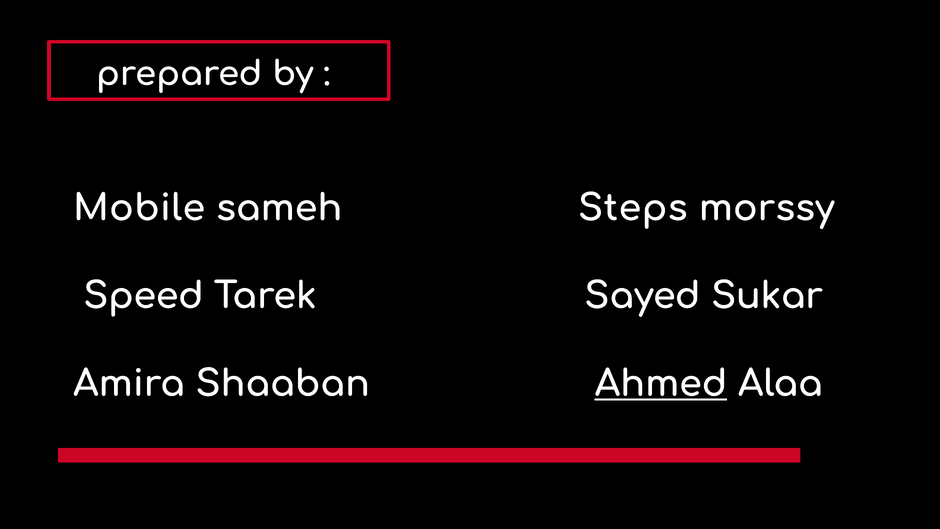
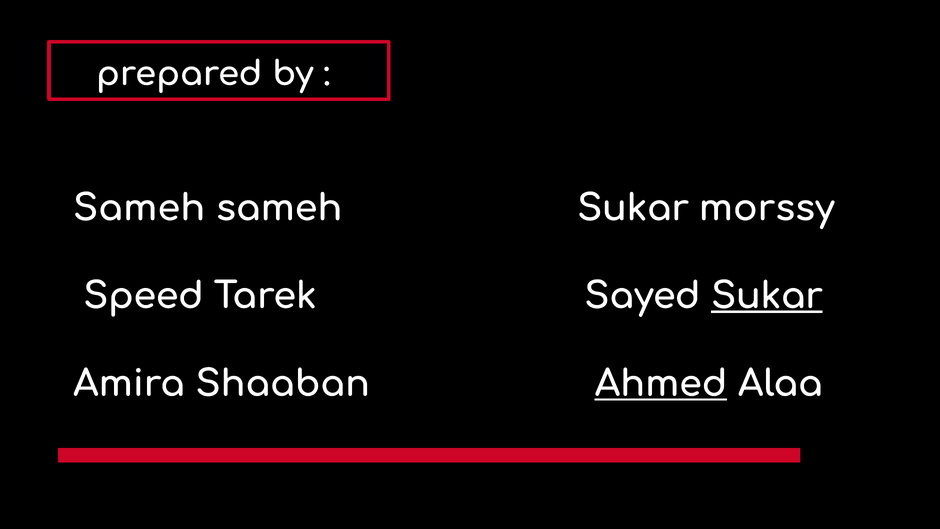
Mobile: Mobile -> Sameh (139, 208)
sameh Steps: Steps -> Sukar (633, 208)
Sukar underline: none -> present (767, 296)
